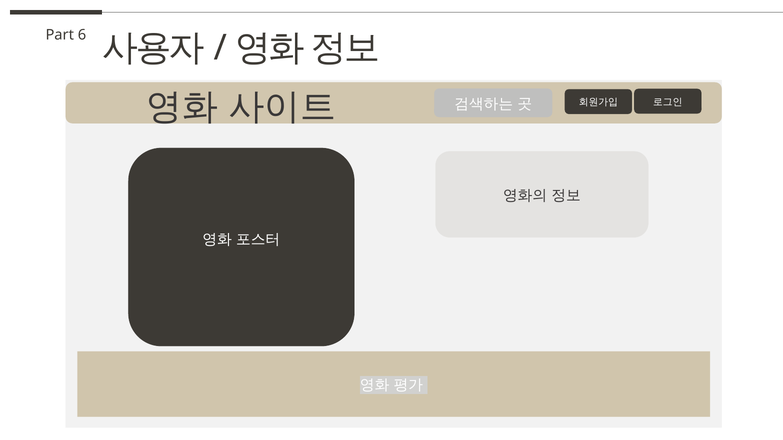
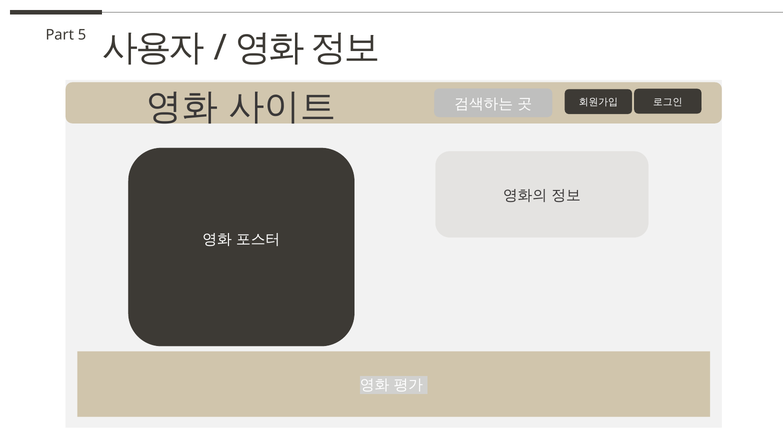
6: 6 -> 5 (82, 35)
